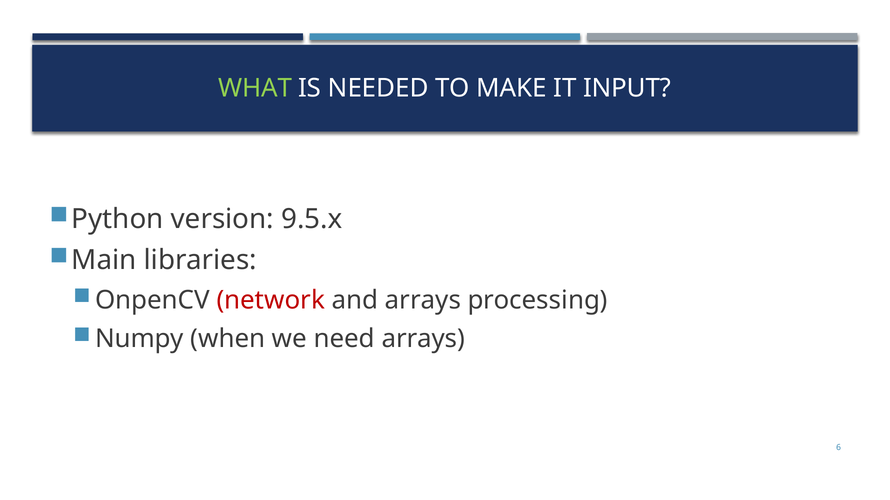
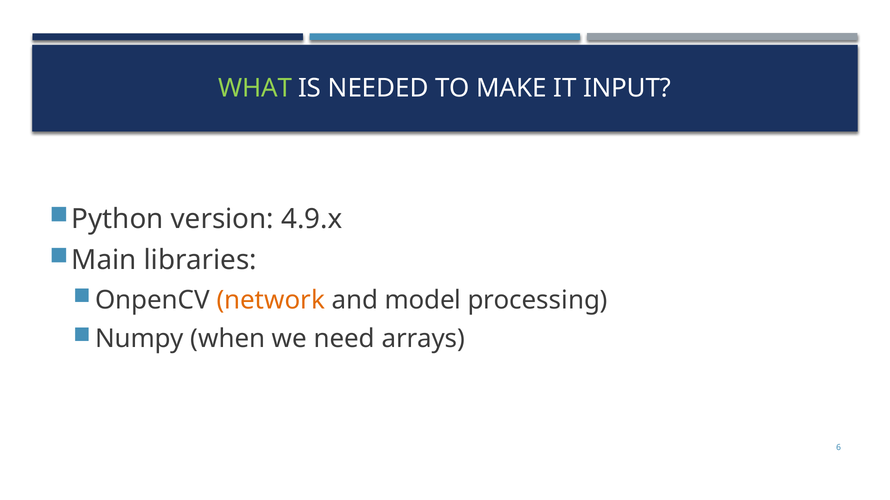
9.5.x: 9.5.x -> 4.9.x (312, 219)
network colour: red -> orange (271, 300)
and arrays: arrays -> model (423, 300)
